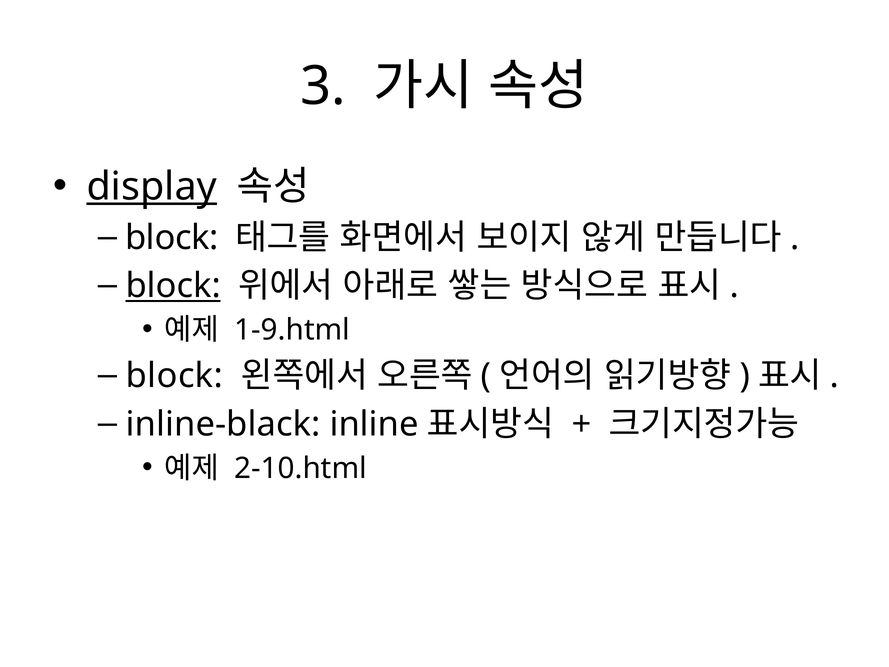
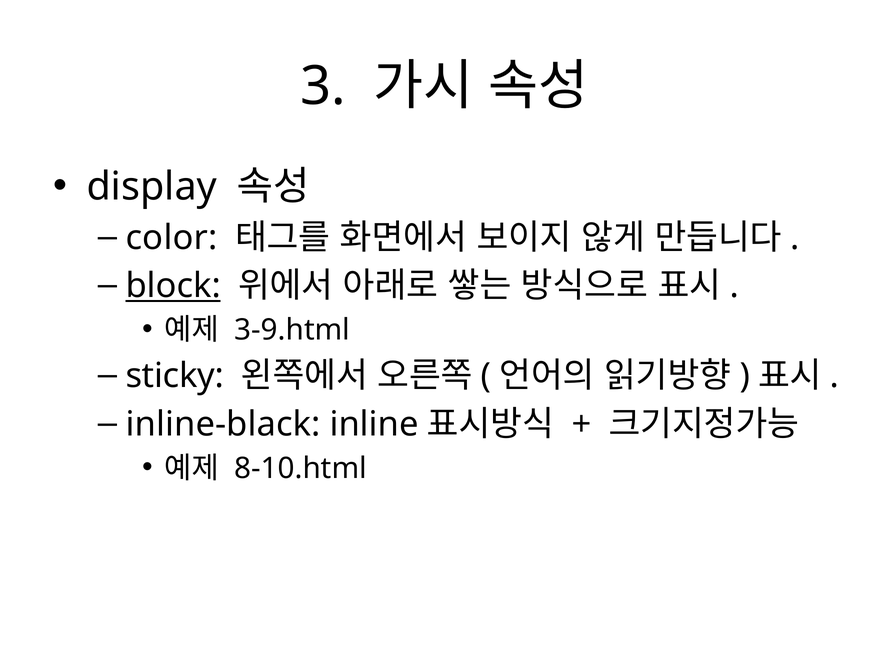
display underline: present -> none (152, 187)
block: block -> color (172, 238)
1-9.html: 1-9.html -> 3-9.html (292, 330)
block: block -> sticky (175, 376)
2-10.html: 2-10.html -> 8-10.html (301, 468)
